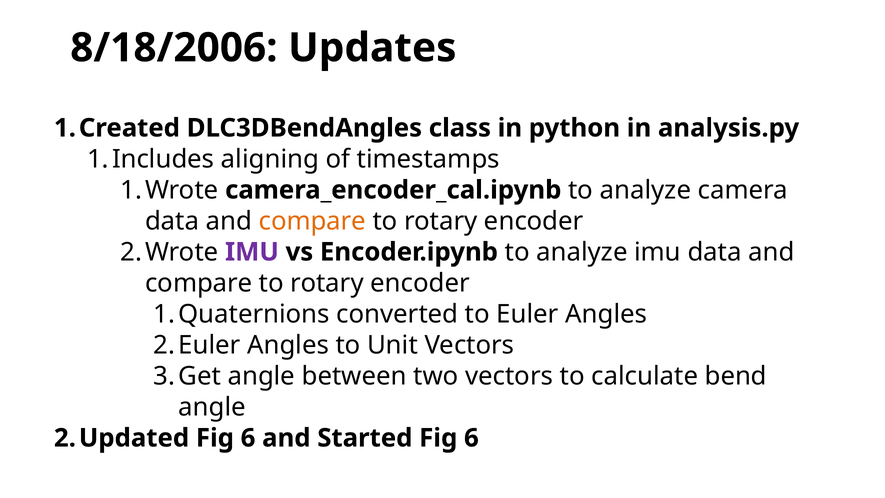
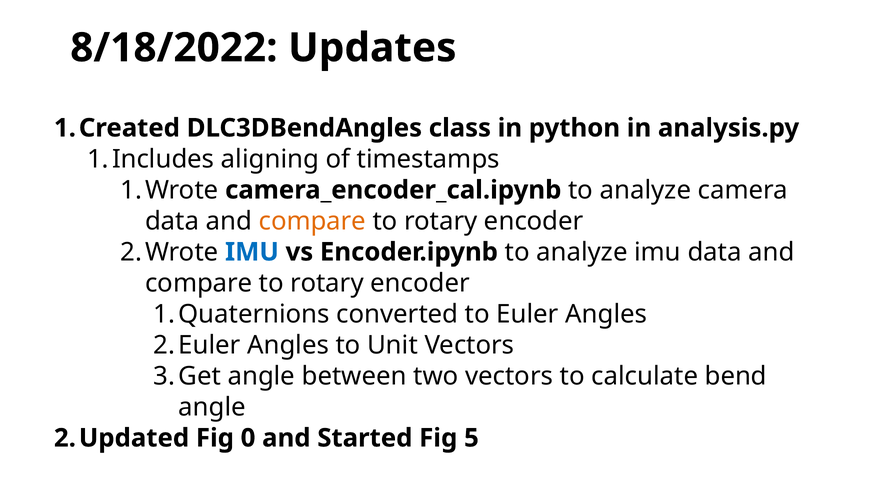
8/18/2006: 8/18/2006 -> 8/18/2022 (174, 48)
IMU colour: purple -> blue (252, 252)
6: 6 -> 0 (248, 438)
Started Fig 6: 6 -> 5 (471, 438)
